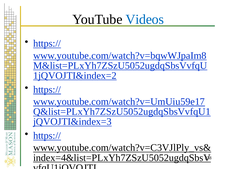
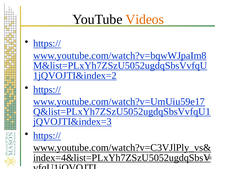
Videos colour: blue -> orange (145, 19)
